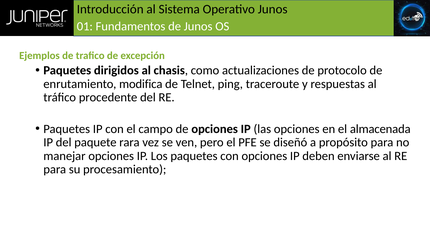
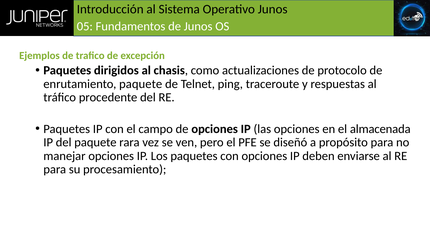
01: 01 -> 05 (85, 26)
enrutamiento modifica: modifica -> paquete (141, 84)
